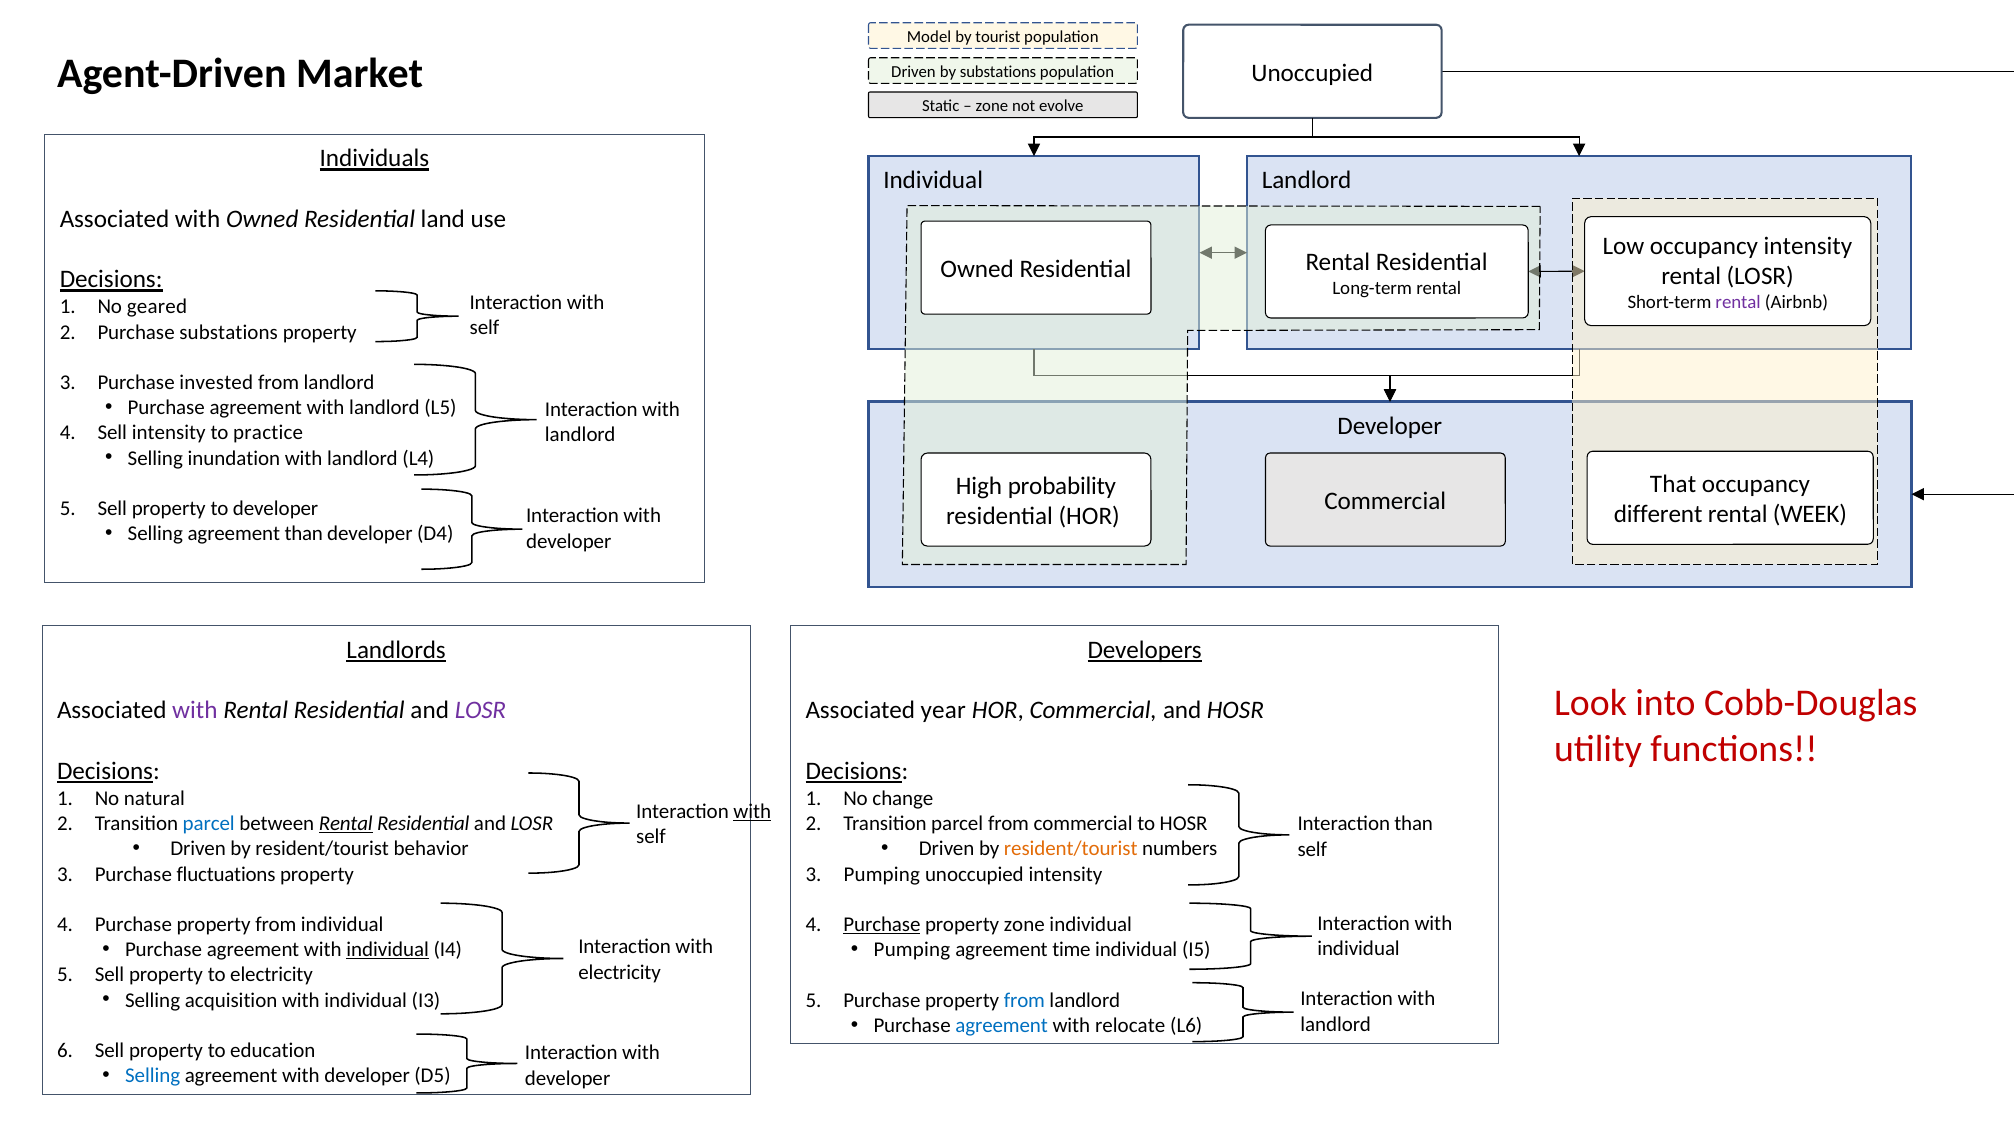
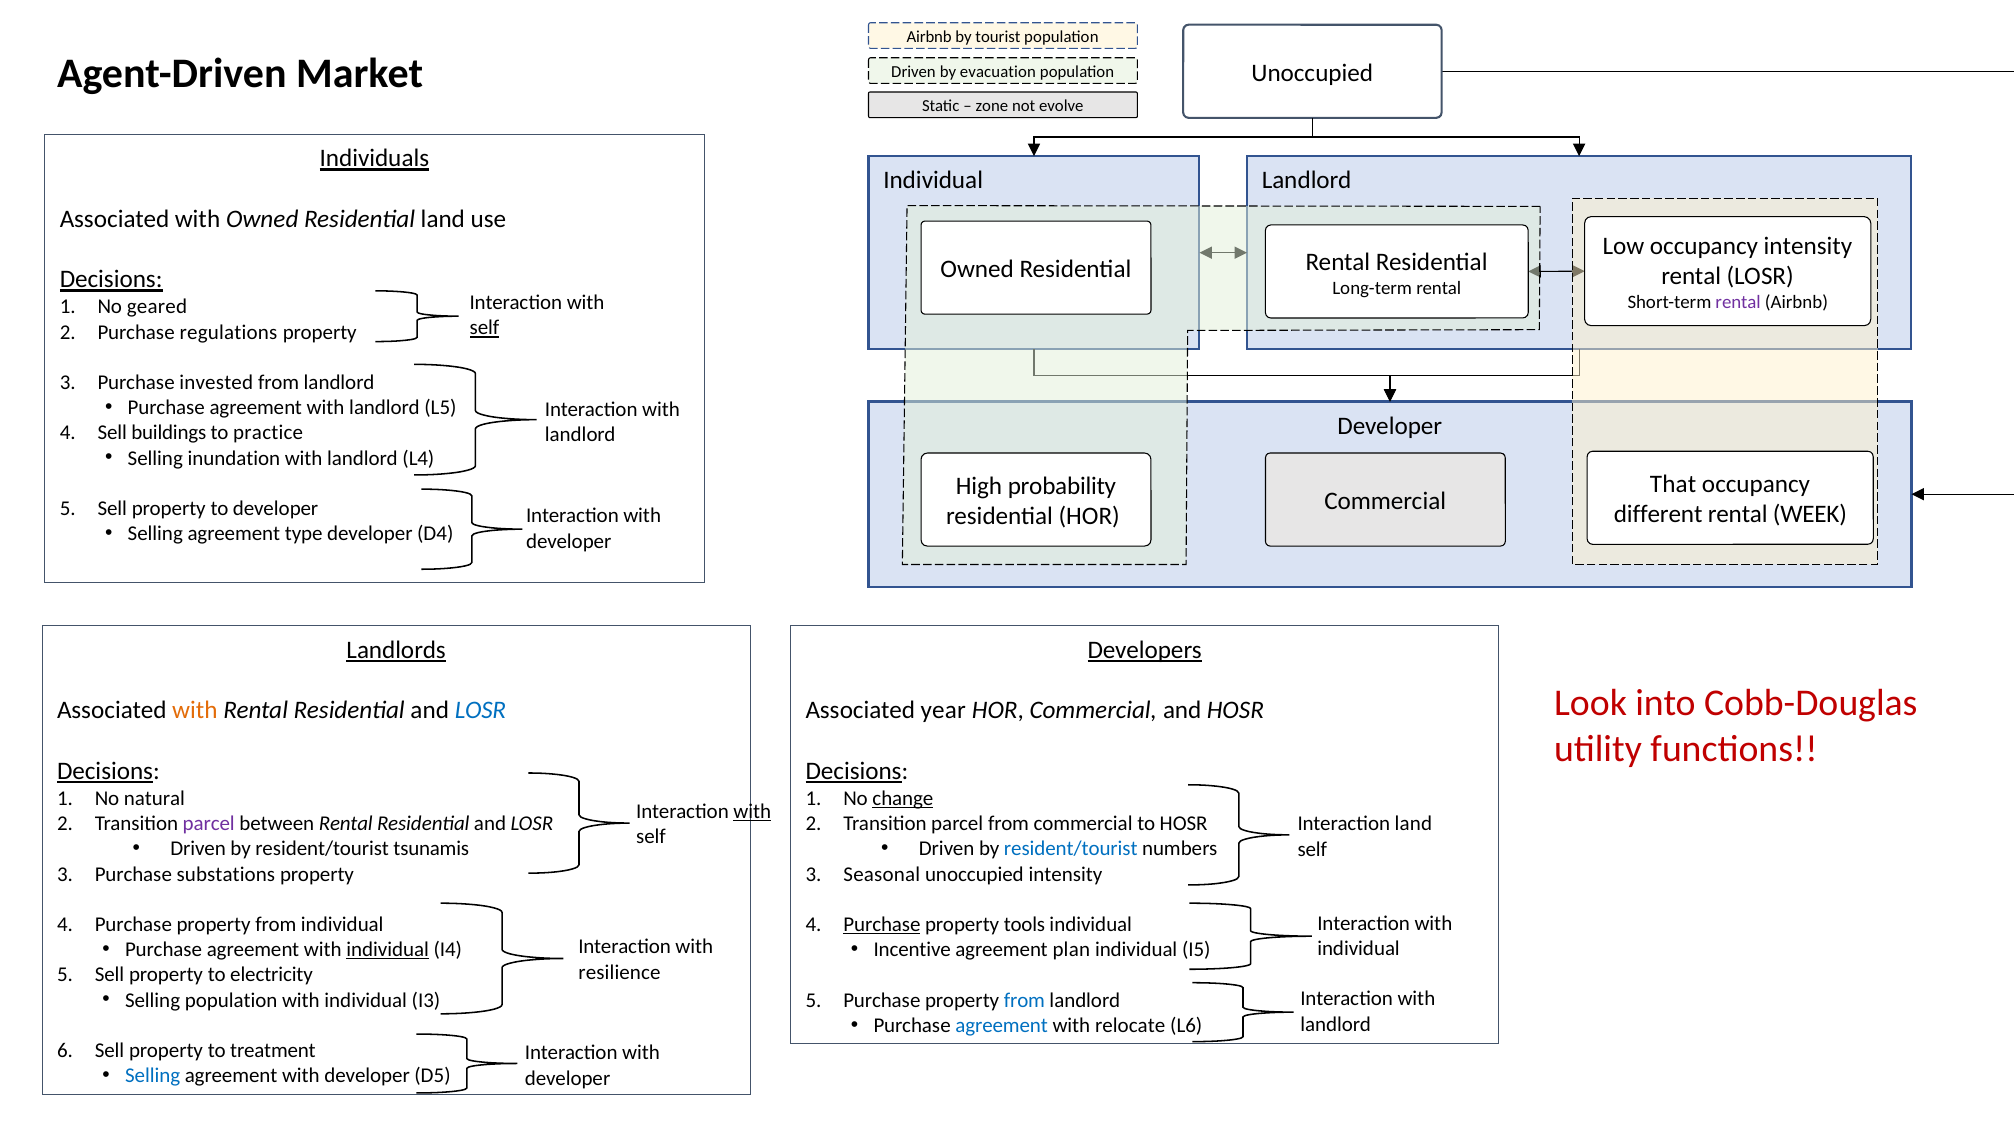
Model: Model -> Airbnb (929, 37)
by substations: substations -> evacuation (998, 72)
self underline: none -> present (484, 328)
Purchase substations: substations -> regulations (229, 332)
Sell intensity: intensity -> buildings (169, 433)
agreement than: than -> type (304, 534)
with colour: purple -> orange (195, 710)
LOSR colour: purple -> blue (480, 710)
change underline: none -> present (903, 798)
parcel colour: blue -> purple (209, 824)
Rental underline: present -> none (346, 824)
Interaction than: than -> land (1413, 824)
behavior: behavior -> tsunamis (431, 849)
resident/tourist colour: orange -> blue (1071, 849)
fluctuations: fluctuations -> substations (226, 874)
Pumping: Pumping -> Seasonal (882, 874)
property zone: zone -> tools (1024, 924)
Pumping: Pumping -> Incentive (912, 950)
time: time -> plan (1071, 950)
electricity: electricity -> resilience (619, 972)
Selling acquisition: acquisition -> population (231, 1000)
education: education -> treatment (273, 1050)
